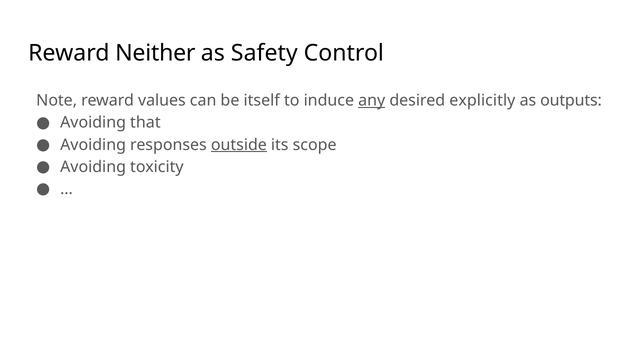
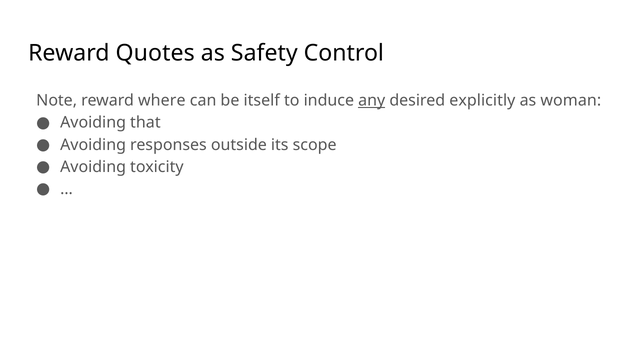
Neither: Neither -> Quotes (155, 53)
values: values -> where (162, 101)
outputs: outputs -> woman (571, 101)
outside underline: present -> none (239, 145)
